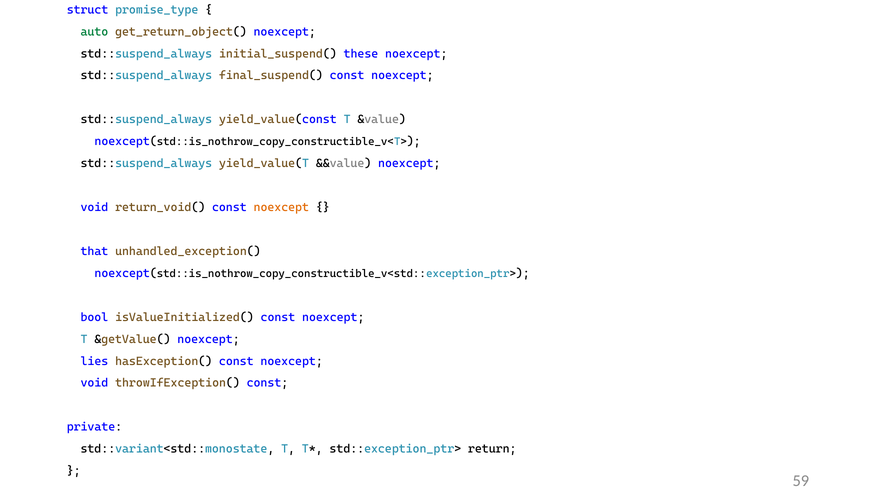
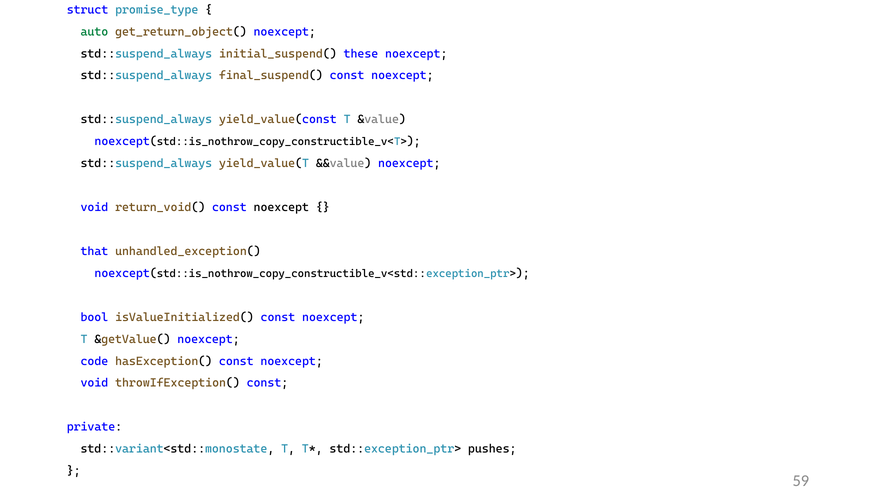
noexcept colour: orange -> black (281, 207)
lies: lies -> code (94, 361)
return: return -> pushes (492, 449)
